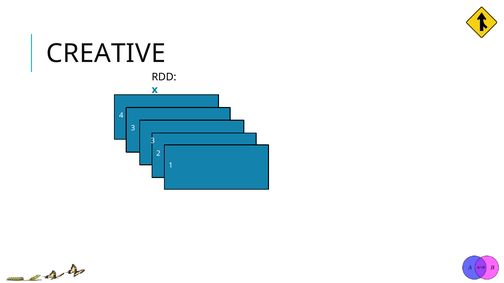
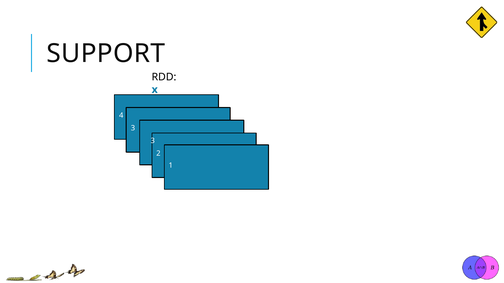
CREATIVE: CREATIVE -> SUPPORT (106, 54)
